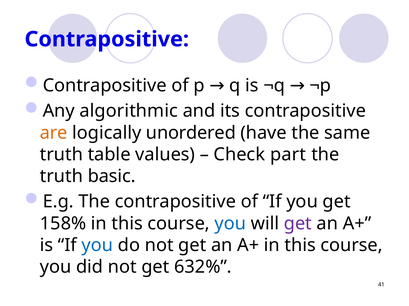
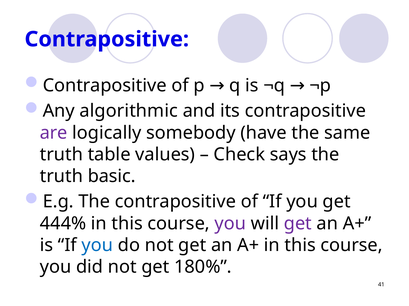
are colour: orange -> purple (54, 133)
unordered: unordered -> somebody (191, 133)
part: part -> says (288, 155)
158%: 158% -> 444% (63, 224)
you colour: blue -> purple (230, 224)
632%: 632% -> 180% (203, 268)
